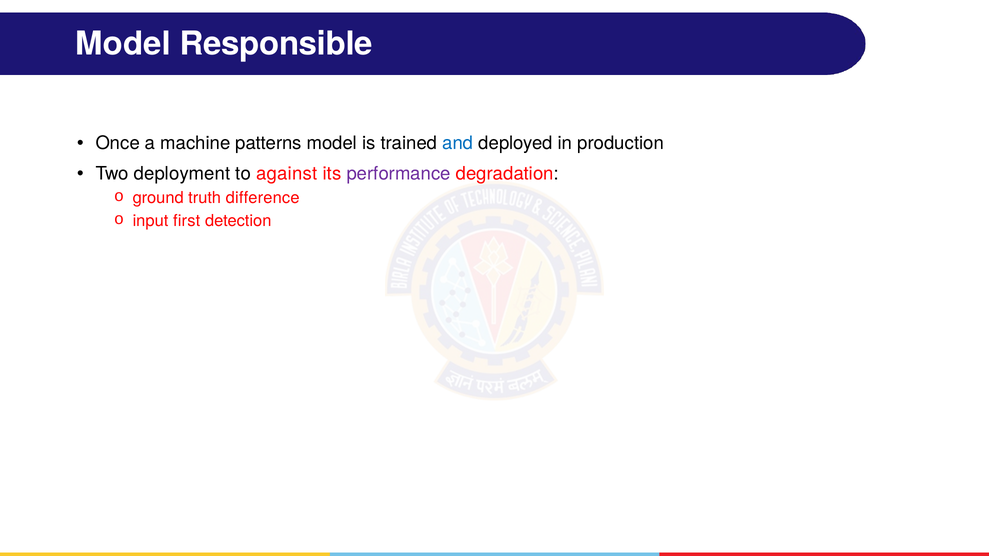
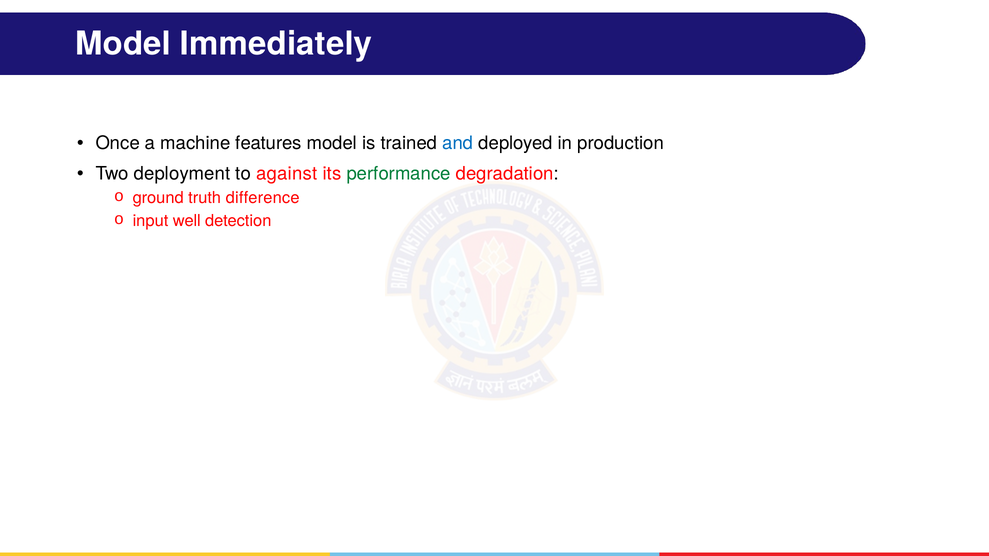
Responsible: Responsible -> Immediately (276, 44)
patterns: patterns -> features (269, 143)
performance colour: purple -> green (399, 174)
first: first -> well (187, 221)
